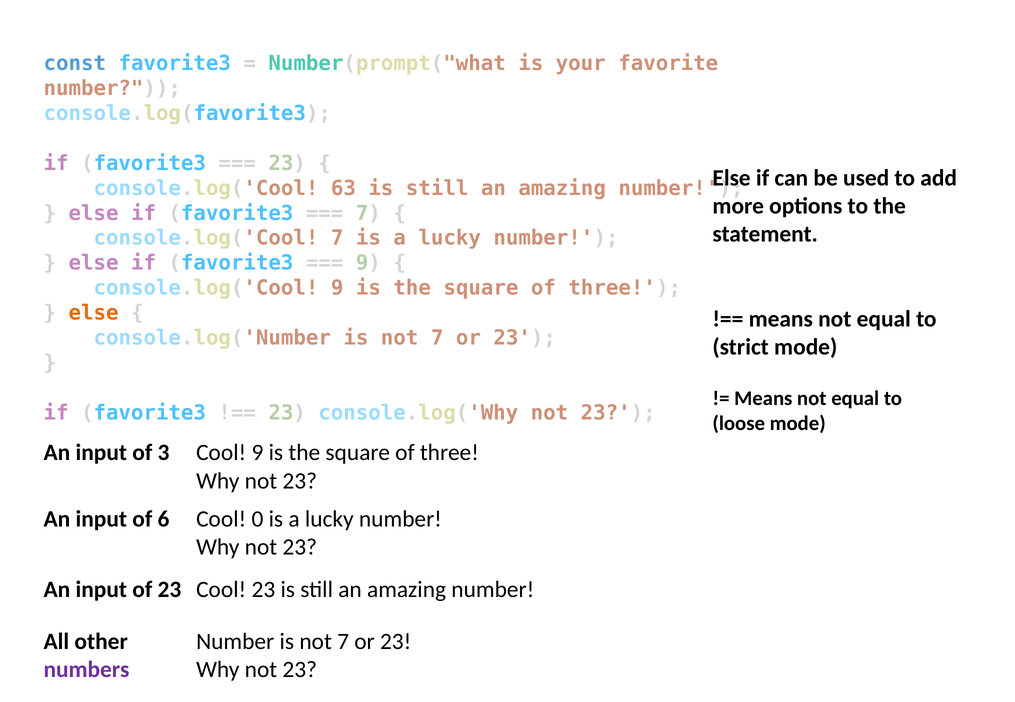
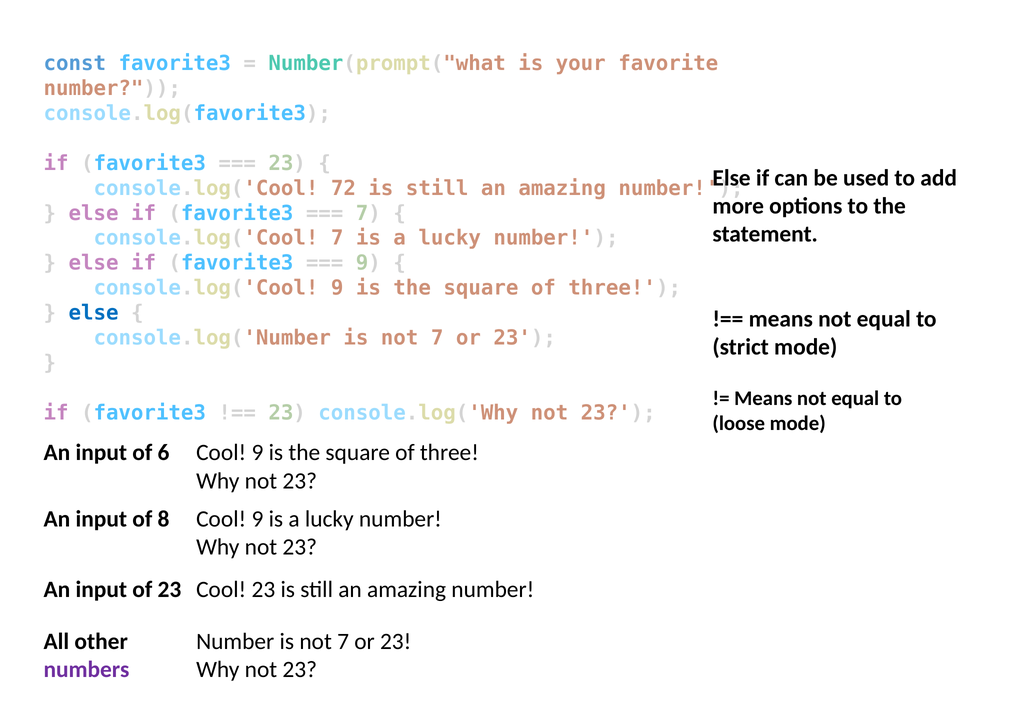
63: 63 -> 72 (343, 188)
else colour: orange -> blue (94, 313)
3: 3 -> 6 (164, 453)
6: 6 -> 8 (164, 519)
0: 0 -> 9 (257, 519)
